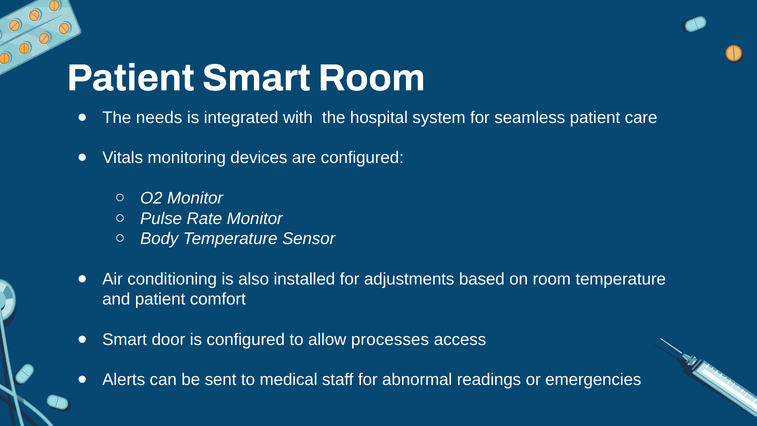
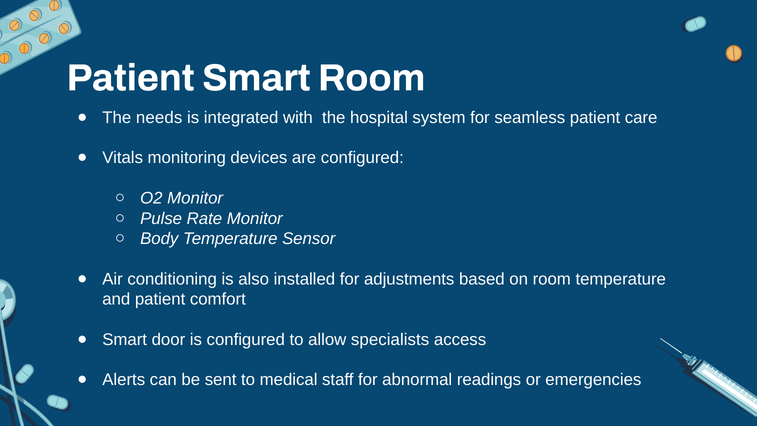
processes: processes -> specialists (390, 339)
